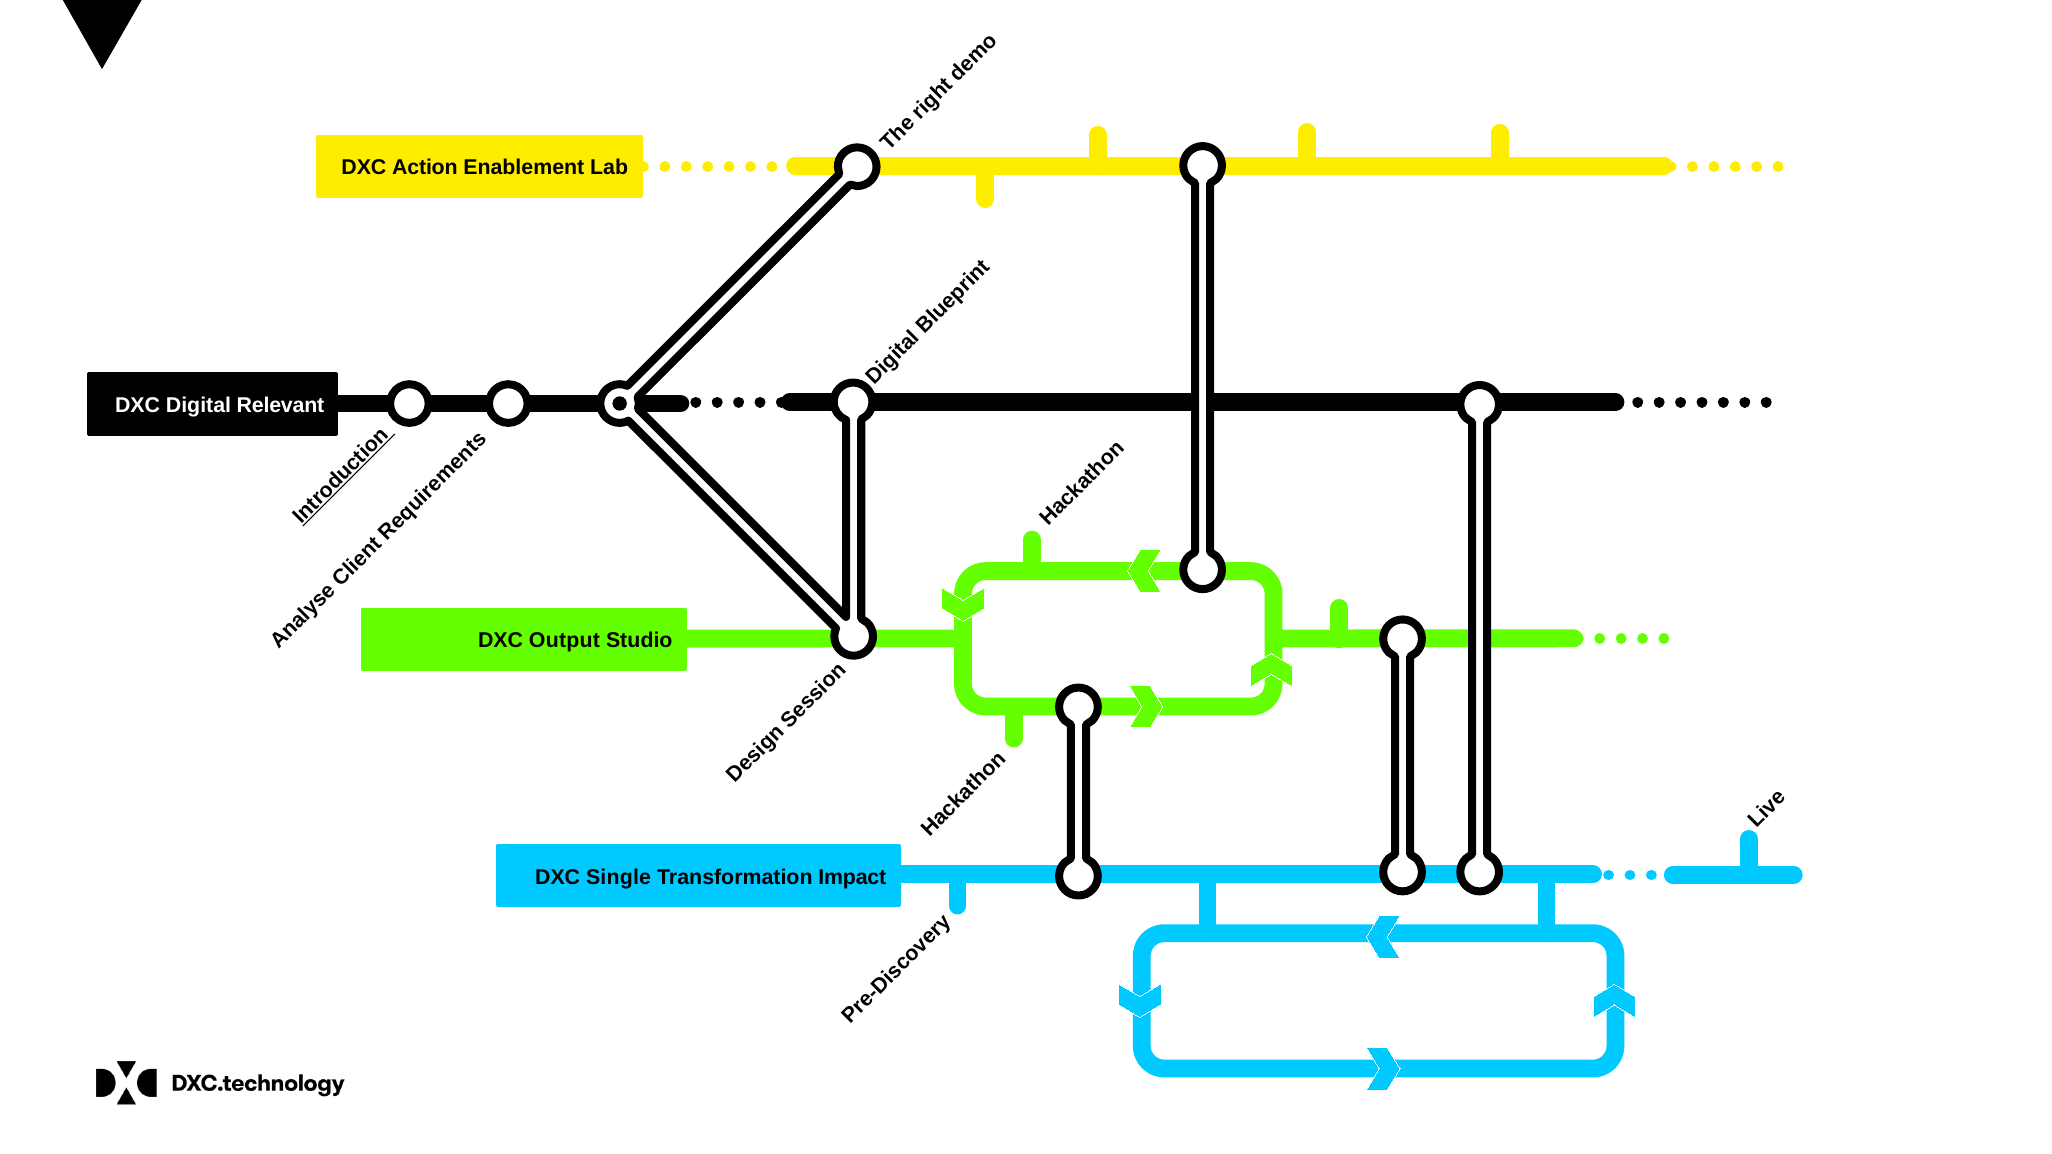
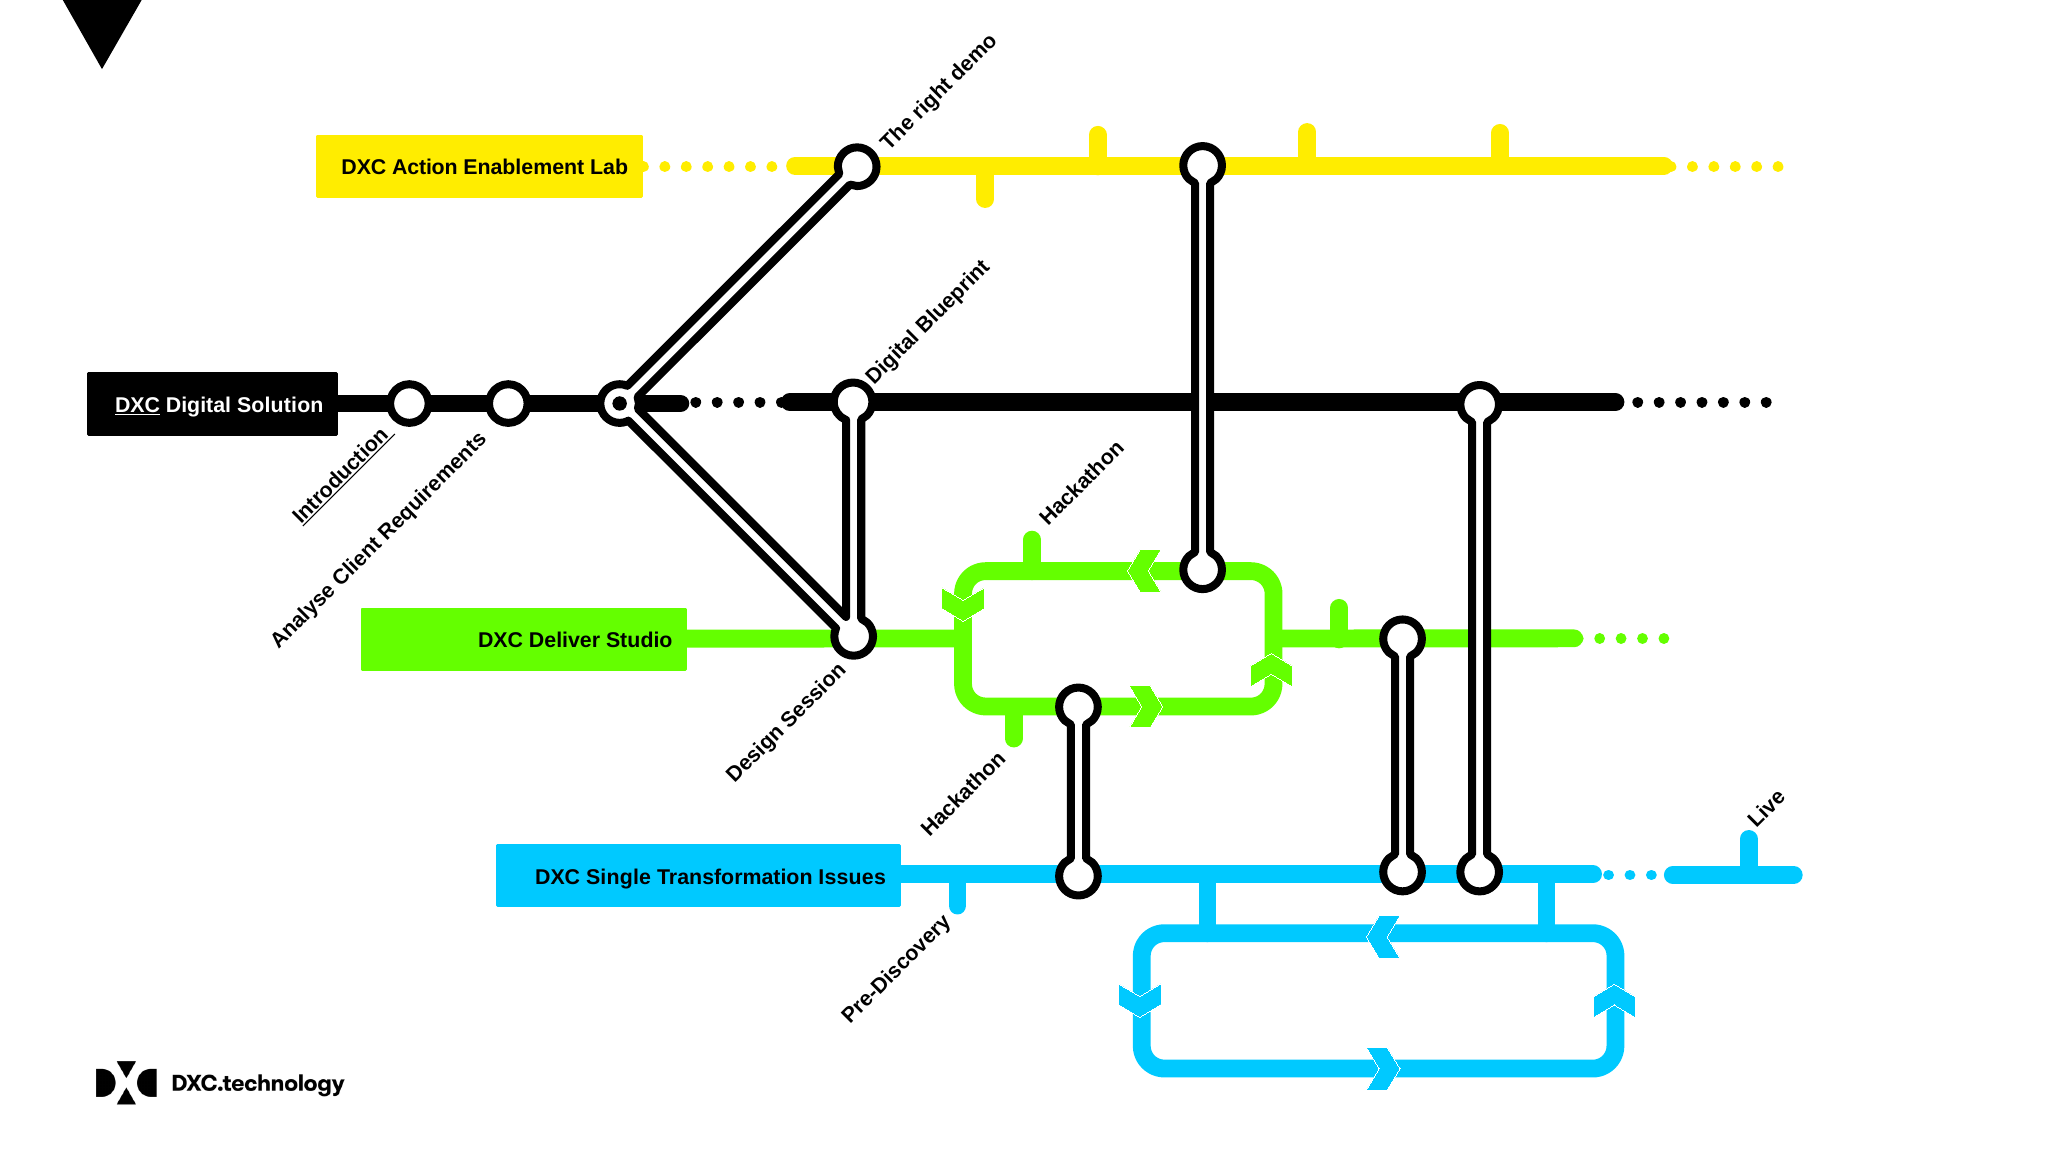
DXC underline: none -> present (137, 406)
Relevant: Relevant -> Solution (280, 406)
Output: Output -> Deliver (565, 641)
Impact: Impact -> Issues (852, 877)
